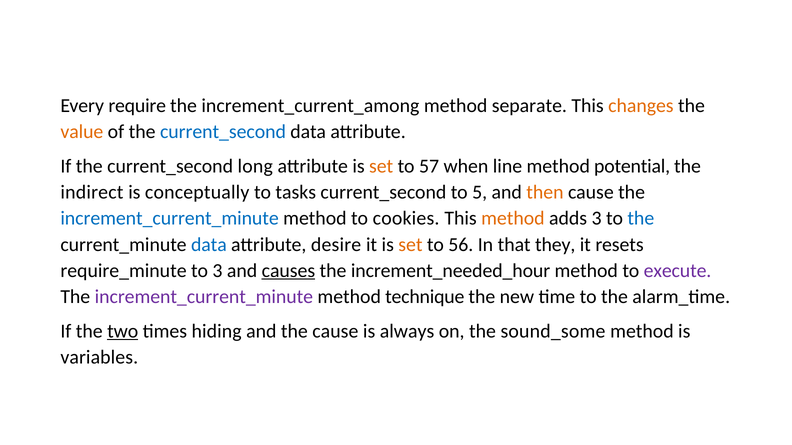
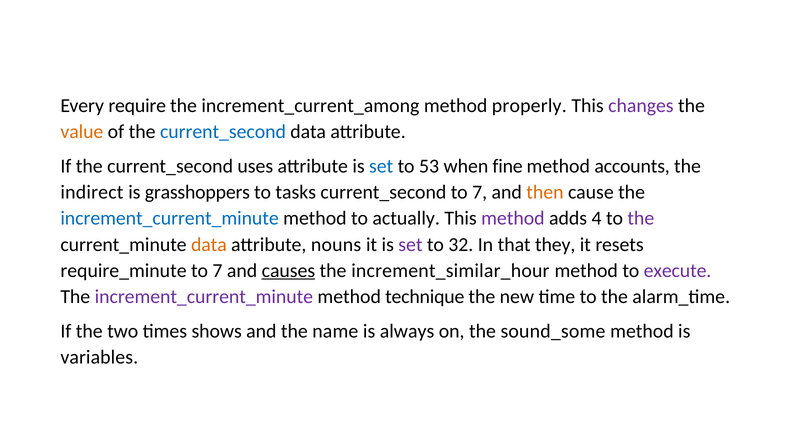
separate: separate -> properly (529, 106)
changes colour: orange -> purple (641, 106)
long: long -> uses (255, 166)
set colour: orange -> blue (381, 166)
57: 57 -> 53 (429, 166)
line: line -> fine (508, 166)
potential: potential -> accounts (632, 166)
conceptually: conceptually -> grasshoppers (197, 193)
current_second to 5: 5 -> 7 (480, 193)
cookies: cookies -> actually (406, 219)
method colour: orange -> purple (513, 219)
adds 3: 3 -> 4 (597, 219)
the colour: blue -> purple (641, 219)
data colour: blue -> orange (209, 245)
desire: desire -> nouns (336, 245)
set colour: orange -> purple (410, 245)
56: 56 -> 32 (461, 245)
3: 3 -> 7 (217, 271)
increment_needed_hour: increment_needed_hour -> increment_similar_hour (450, 271)
two underline: present -> none (123, 331)
hiding: hiding -> shows (217, 331)
the cause: cause -> name (335, 331)
